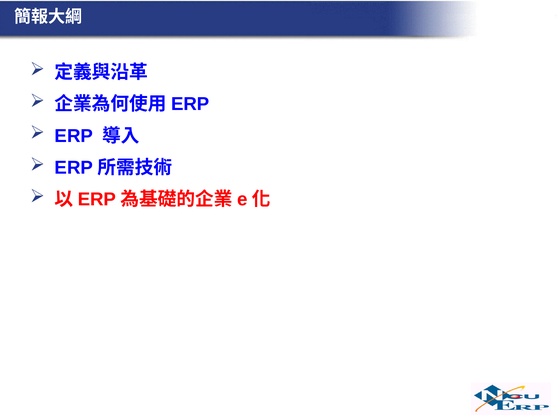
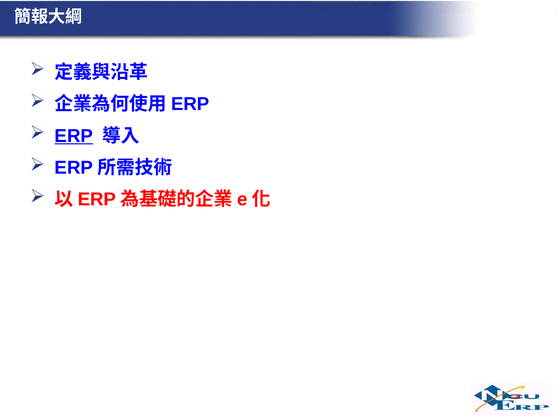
ERP underline: none -> present (74, 136)
